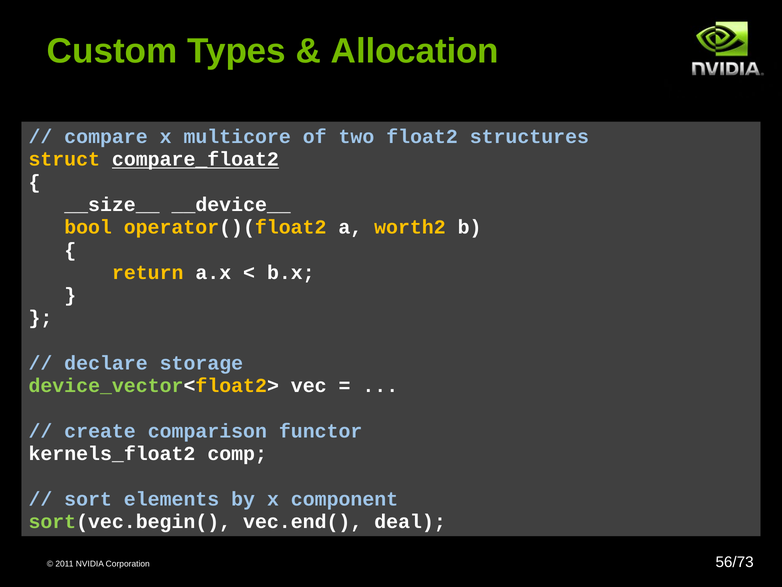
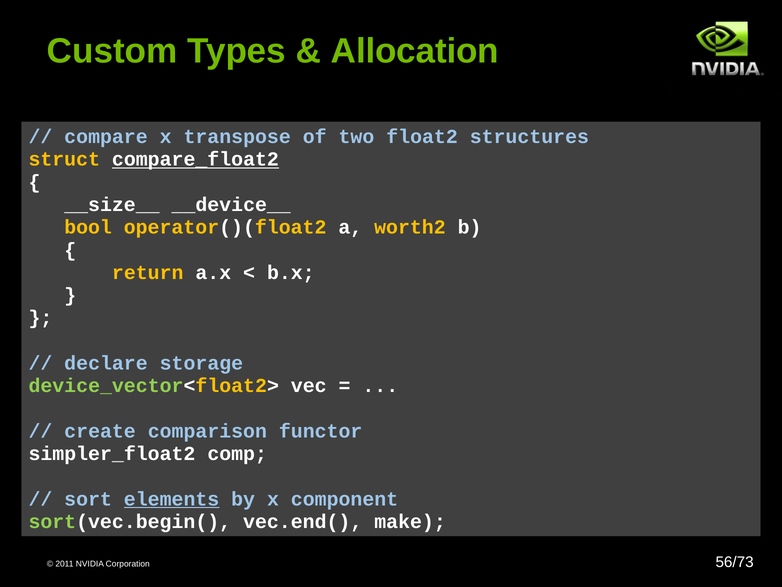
multicore: multicore -> transpose (237, 137)
kernels_float2: kernels_float2 -> simpler_float2 (112, 453)
elements underline: none -> present (172, 499)
deal: deal -> make (410, 521)
